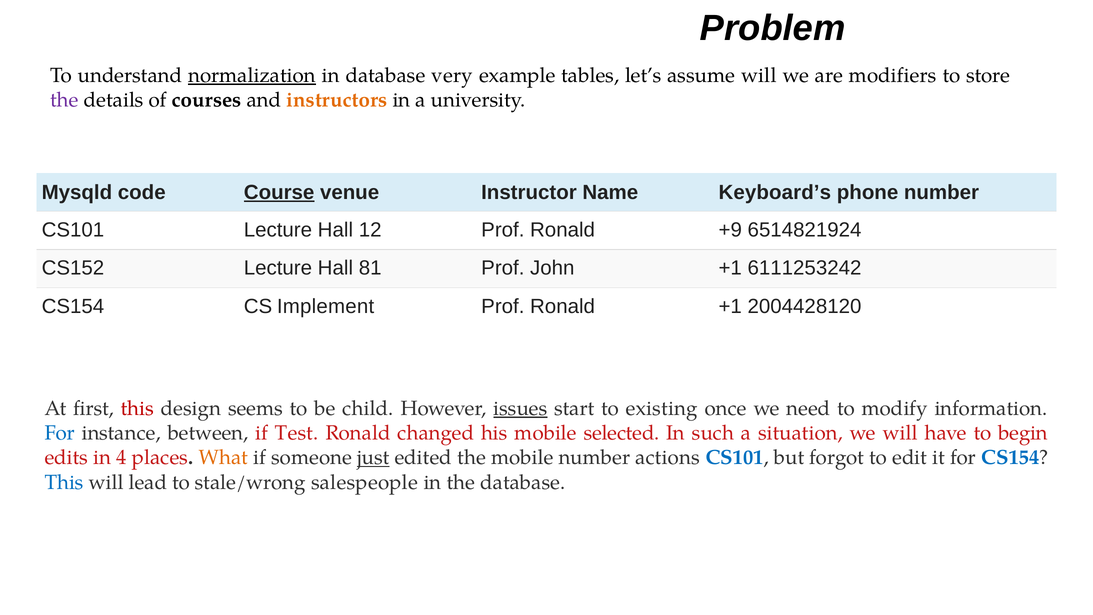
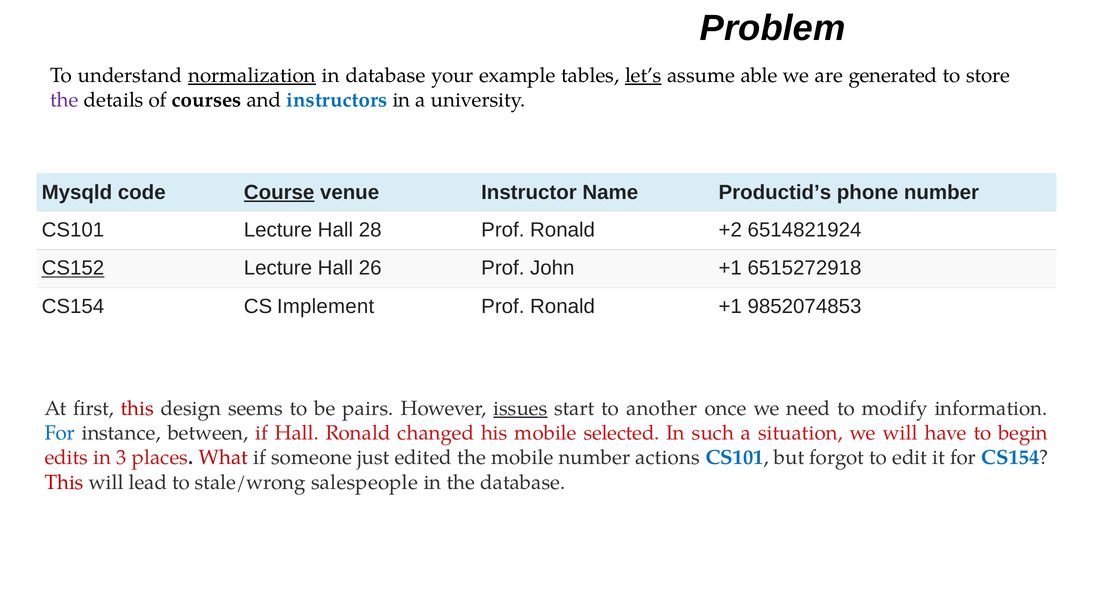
very: very -> your (452, 75)
let’s underline: none -> present (643, 75)
assume will: will -> able (759, 75)
modifiers: modifiers -> generated (893, 75)
instructors colour: orange -> blue (337, 100)
Keyboard’s: Keyboard’s -> Productid’s (775, 192)
12: 12 -> 28 (370, 230)
+9: +9 -> +2 (730, 230)
CS152 underline: none -> present (73, 268)
81: 81 -> 26 (370, 268)
6111253242: 6111253242 -> 6515272918 (804, 268)
2004428120: 2004428120 -> 9852074853 (804, 306)
child: child -> pairs (368, 408)
existing: existing -> another (662, 408)
if Test: Test -> Hall (297, 433)
4: 4 -> 3 (122, 458)
What colour: orange -> red (223, 458)
just underline: present -> none (373, 458)
This colour: blue -> red (64, 482)
